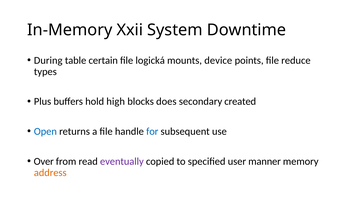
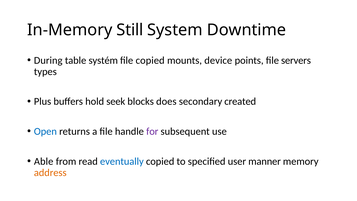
Xxii: Xxii -> Still (130, 30)
certain: certain -> systém (103, 60)
file logická: logická -> copied (150, 60)
reduce: reduce -> servers (296, 60)
high: high -> seek (116, 101)
for colour: blue -> purple (152, 131)
Over: Over -> Able (44, 161)
eventually colour: purple -> blue (122, 161)
